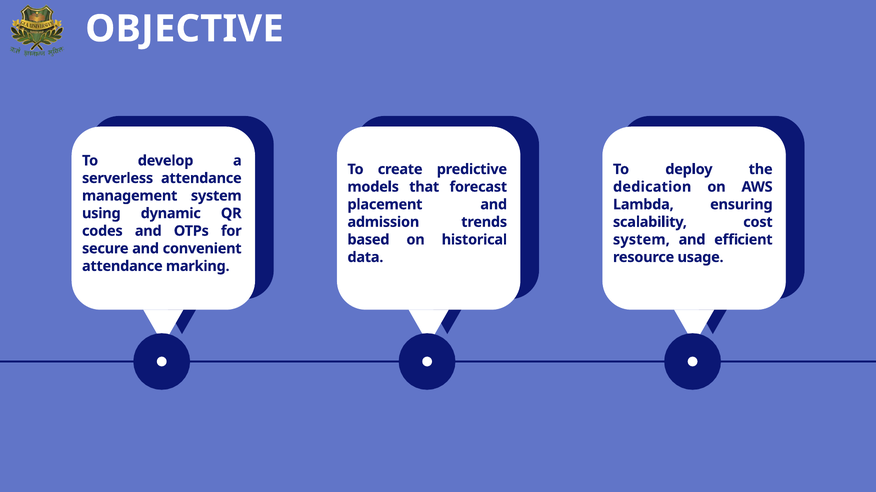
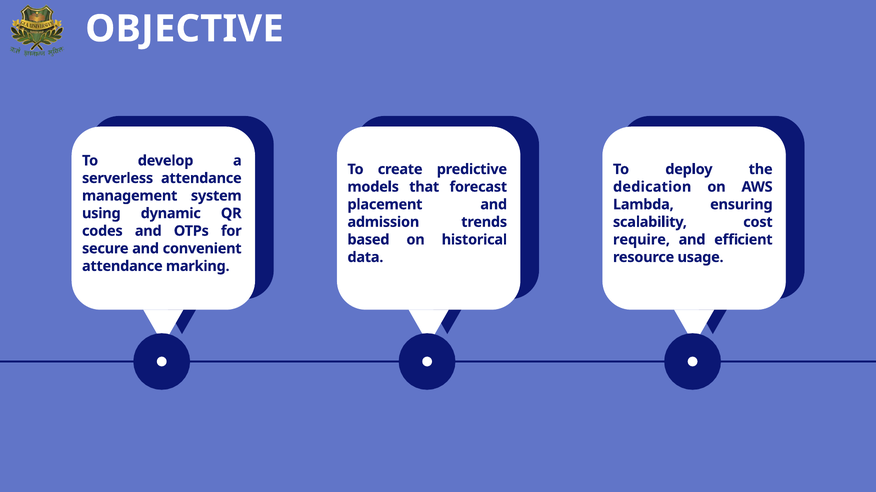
system: system -> require (641, 240)
